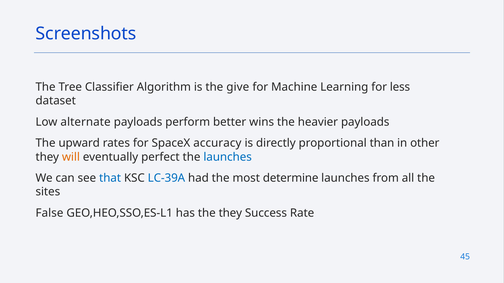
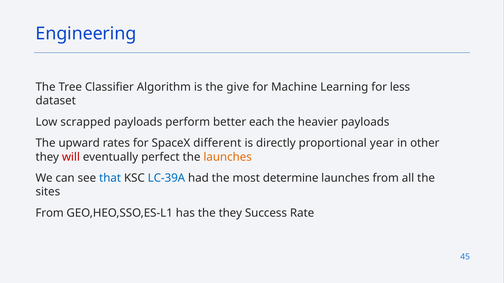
Screenshots: Screenshots -> Engineering (86, 34)
alternate: alternate -> scrapped (86, 122)
wins: wins -> each (262, 122)
accuracy: accuracy -> different (217, 143)
than: than -> year (382, 143)
will colour: orange -> red (71, 157)
launches colour: blue -> orange (228, 157)
False: False -> From (50, 213)
